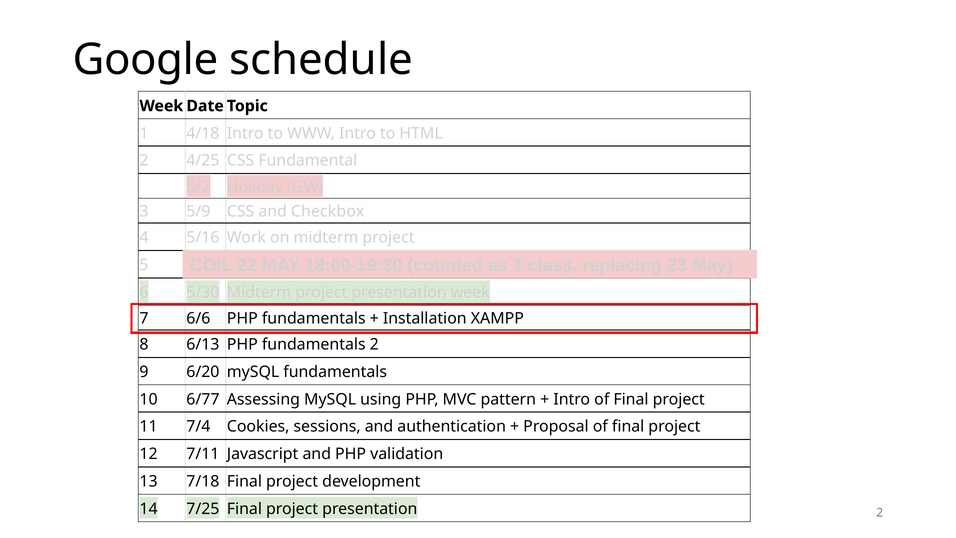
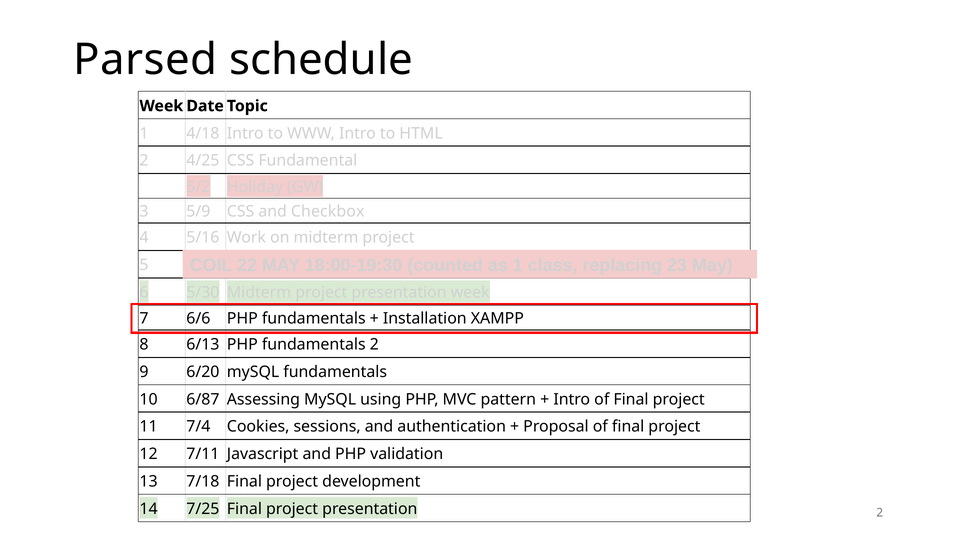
Google: Google -> Parsed (145, 60)
6/77: 6/77 -> 6/87 (203, 399)
